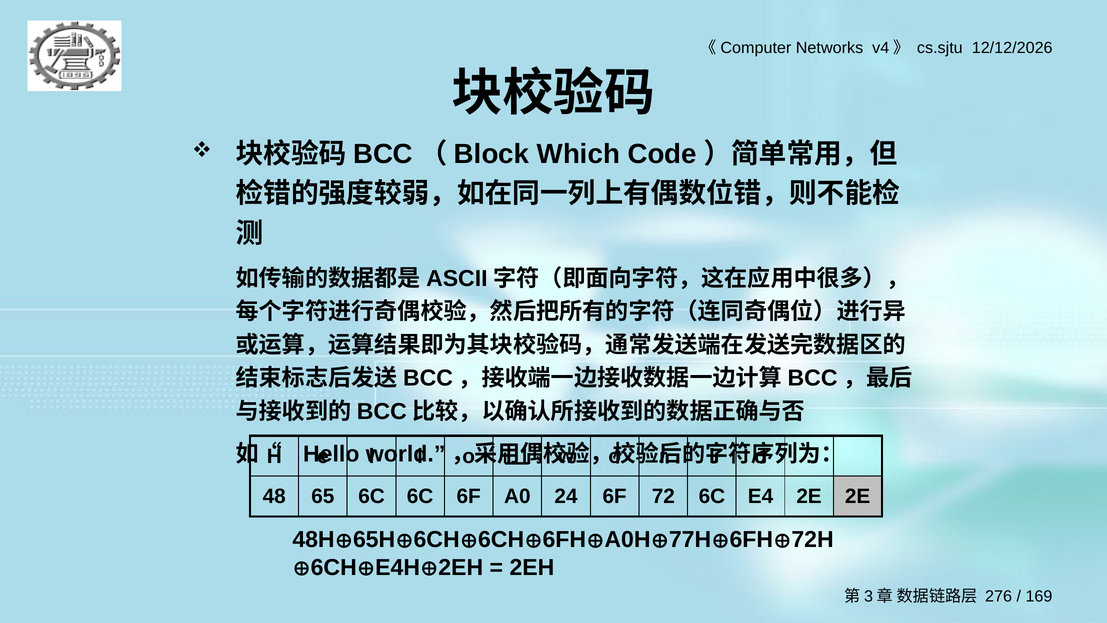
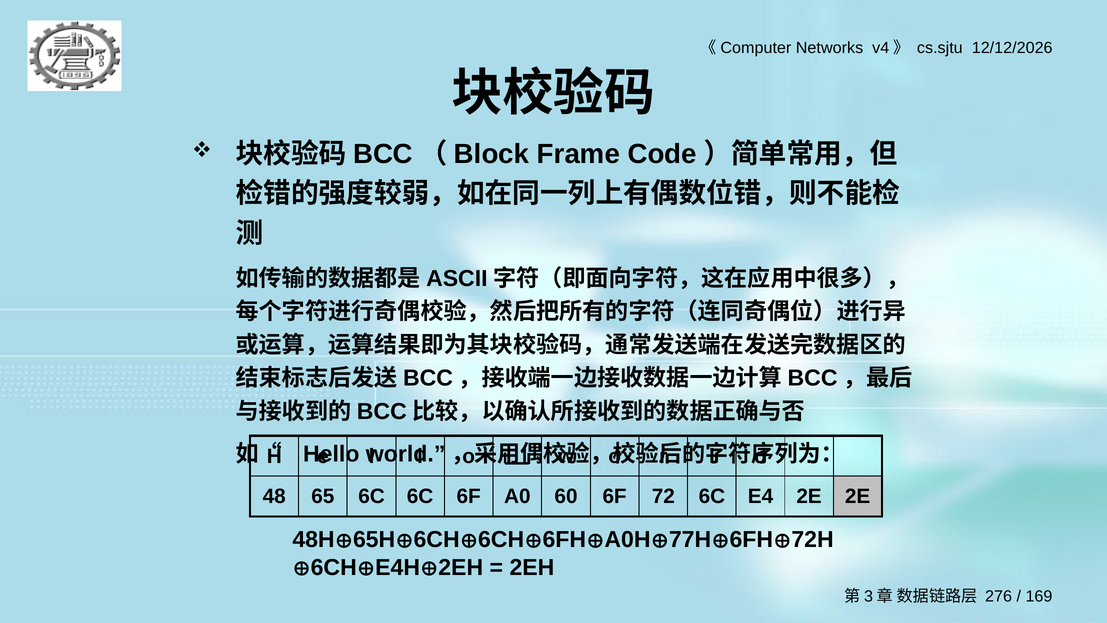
Which: Which -> Frame (578, 154)
24: 24 -> 60 (566, 496)
